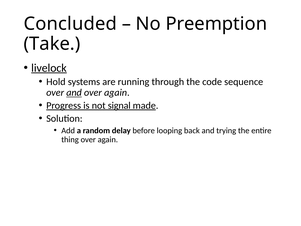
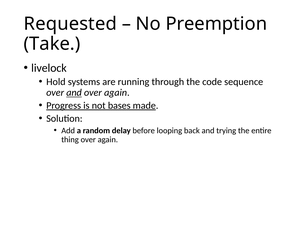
Concluded: Concluded -> Requested (70, 24)
livelock underline: present -> none (49, 68)
signal: signal -> bases (119, 105)
